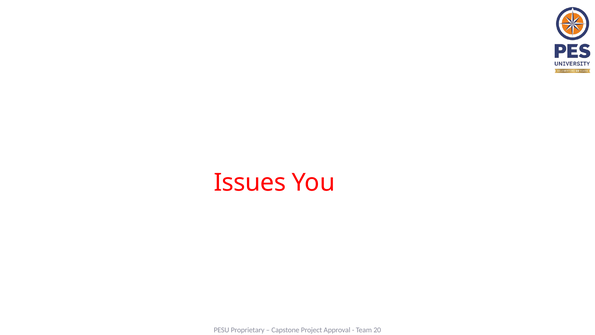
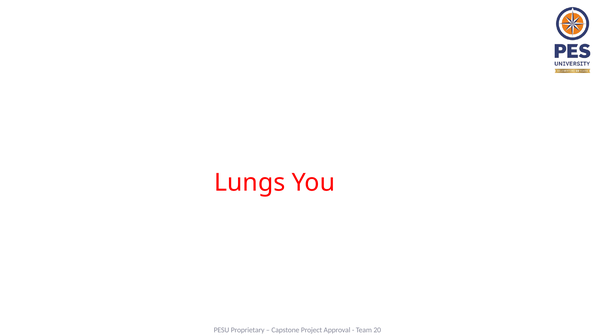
Issues: Issues -> Lungs (250, 182)
